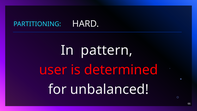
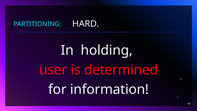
pattern: pattern -> holding (107, 50)
unbalanced: unbalanced -> information (109, 89)
